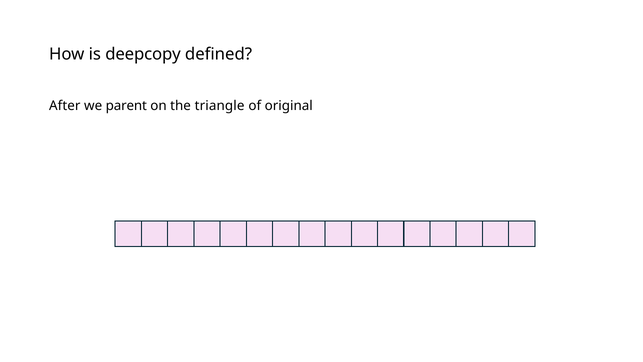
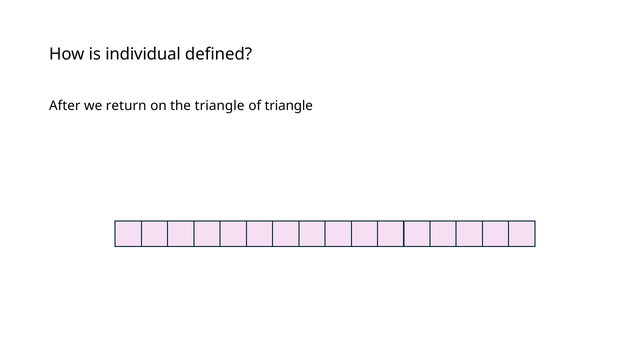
deepcopy: deepcopy -> individual (143, 54)
parent: parent -> return (126, 106)
of original: original -> triangle (289, 106)
